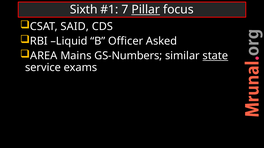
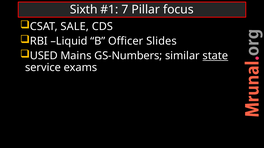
Pillar underline: present -> none (146, 10)
SAID: SAID -> SALE (75, 27)
Asked: Asked -> Slides (161, 41)
AREA: AREA -> USED (44, 56)
